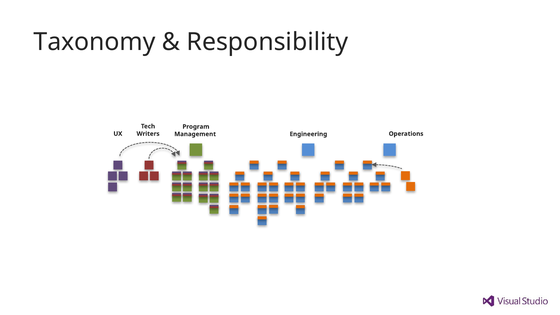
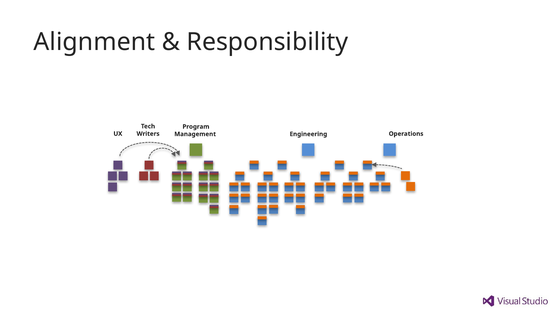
Taxonomy: Taxonomy -> Alignment (94, 42)
